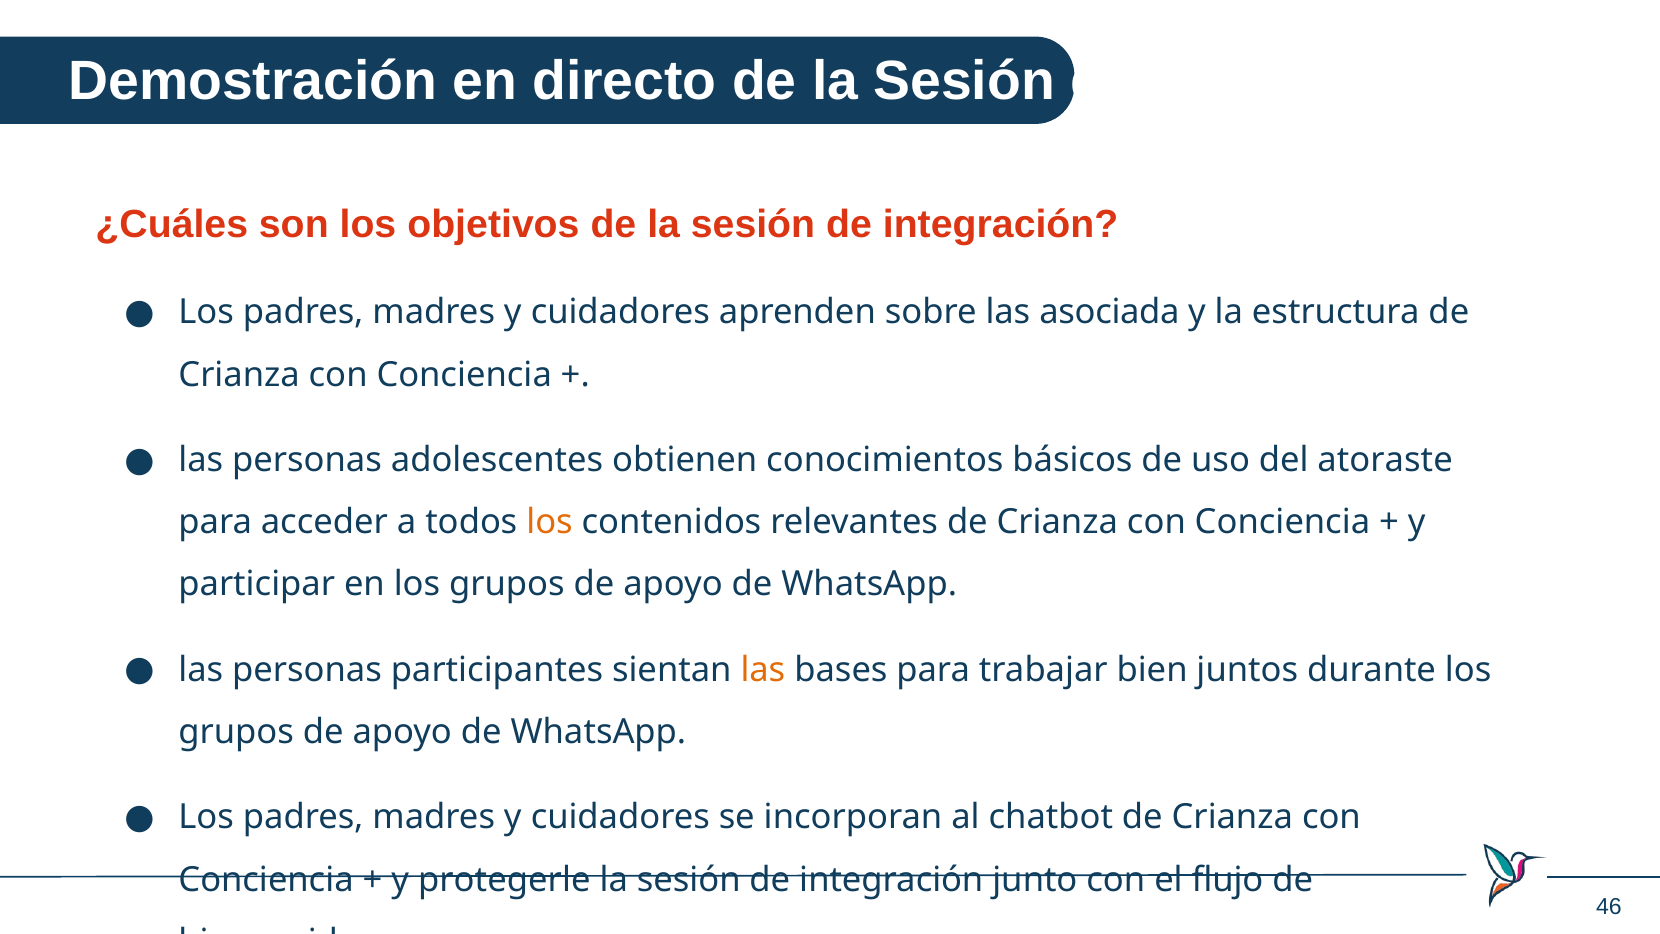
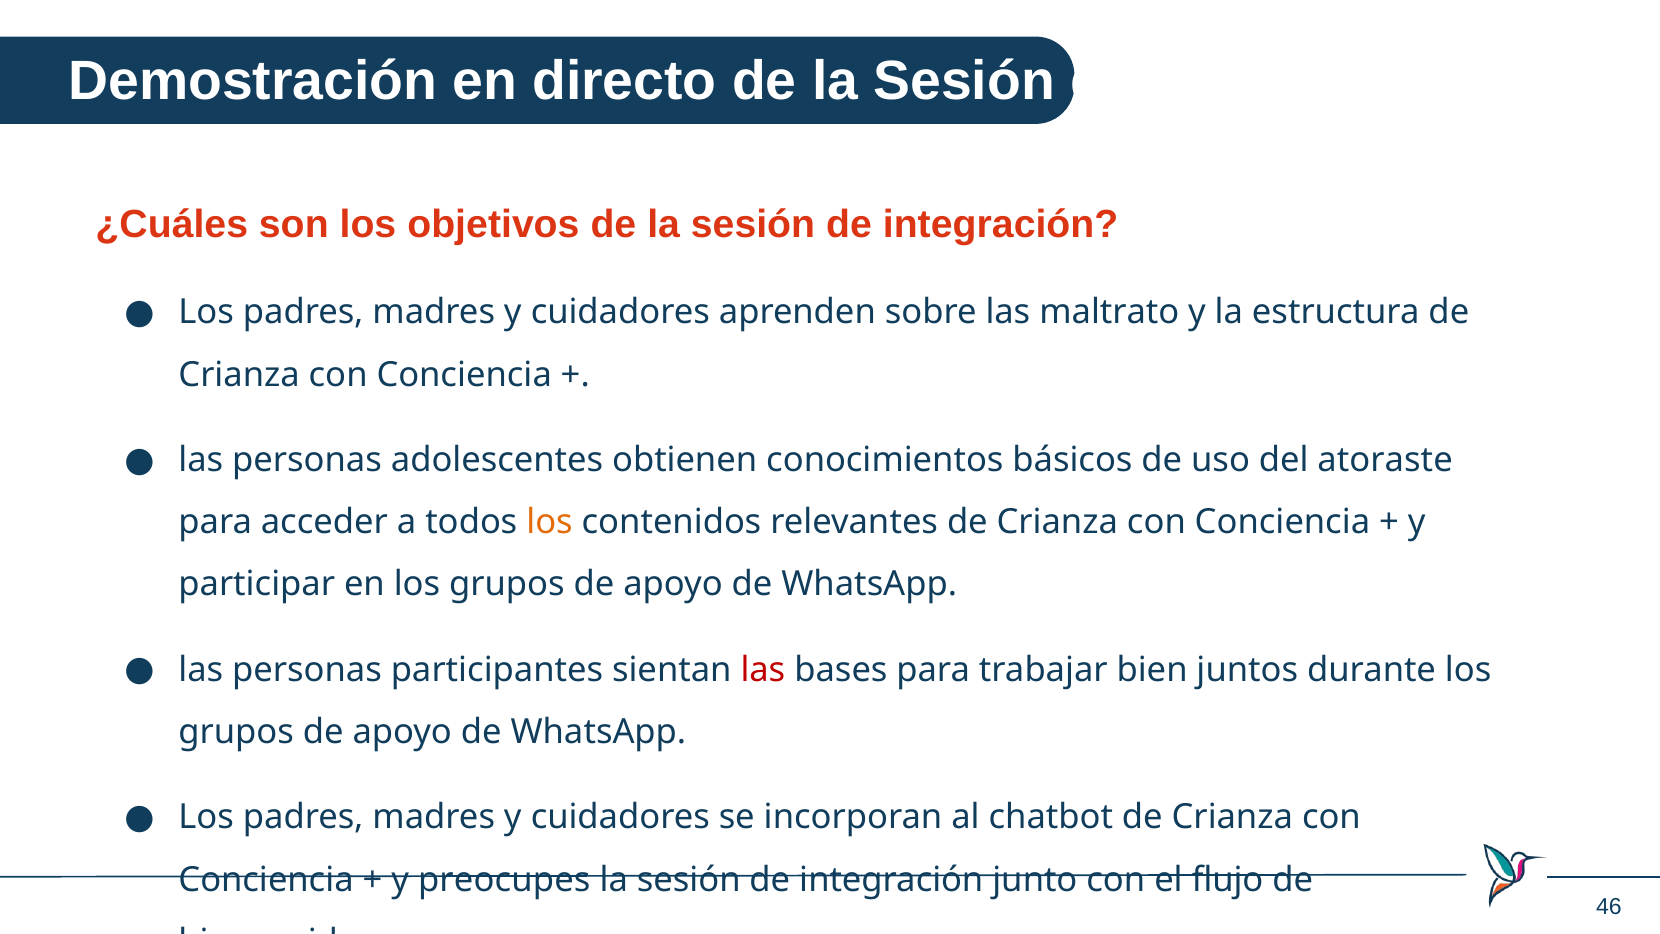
asociada: asociada -> maltrato (1109, 312)
las colour: orange -> red (763, 670)
protegerle: protegerle -> preocupes (504, 879)
